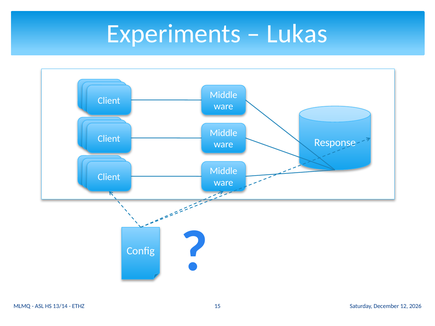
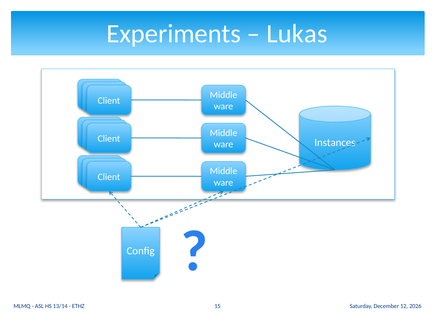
Response: Response -> Instances (335, 143)
